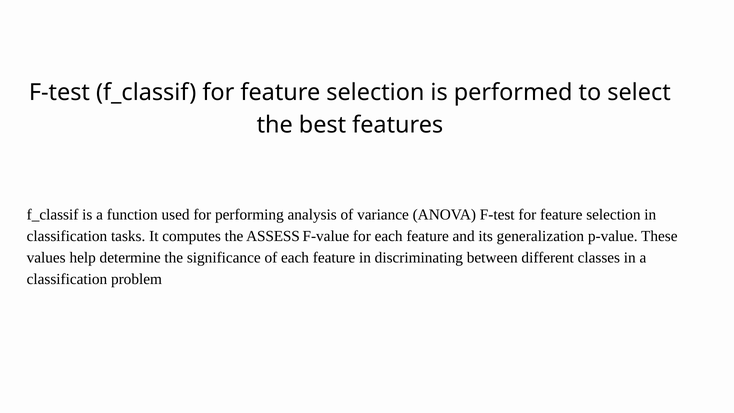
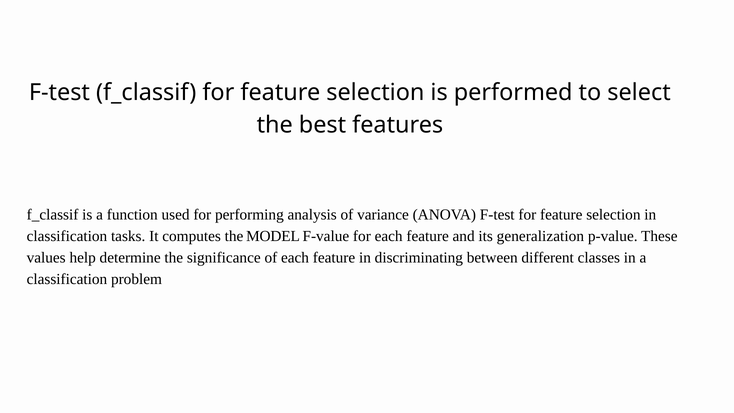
ASSESS: ASSESS -> MODEL (273, 236)
